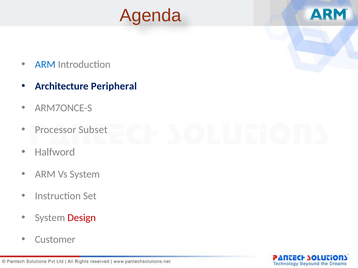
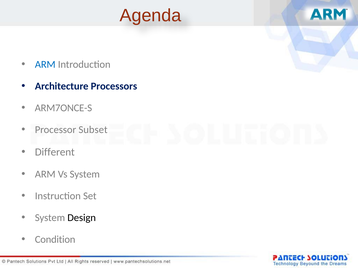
Peripheral: Peripheral -> Processors (114, 86)
Halfword: Halfword -> Different (55, 152)
Design colour: red -> black (82, 218)
Customer: Customer -> Condition (55, 240)
